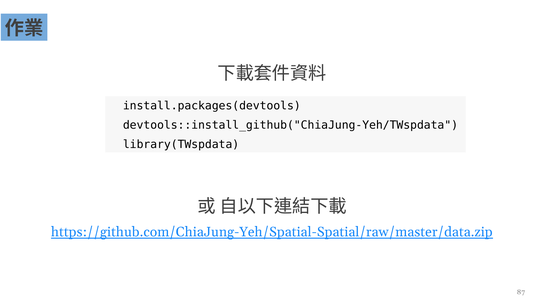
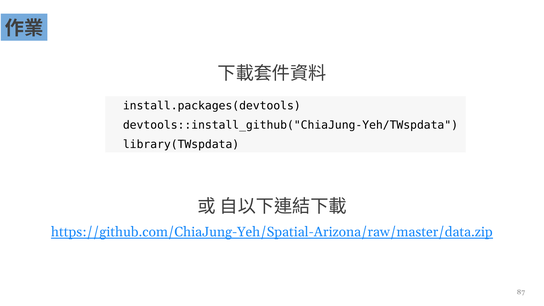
https://github.com/ChiaJung-Yeh/Spatial-Spatial/raw/master/data.zip: https://github.com/ChiaJung-Yeh/Spatial-Spatial/raw/master/data.zip -> https://github.com/ChiaJung-Yeh/Spatial-Arizona/raw/master/data.zip (272, 232)
